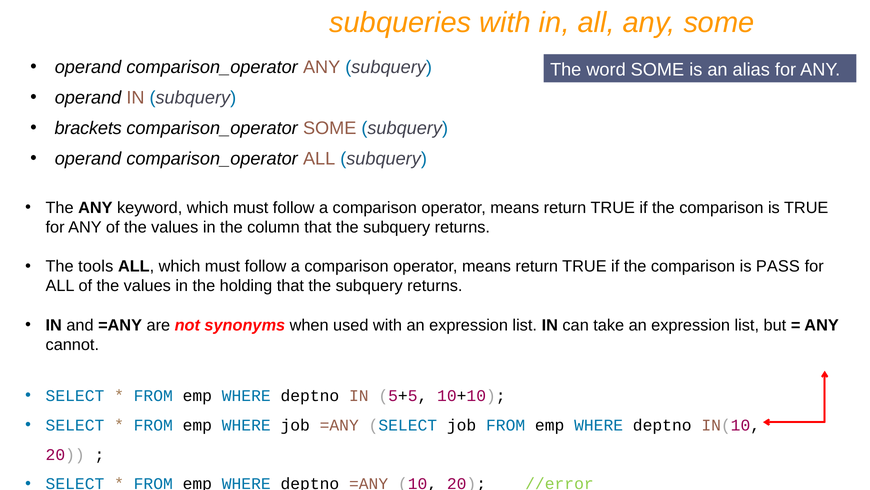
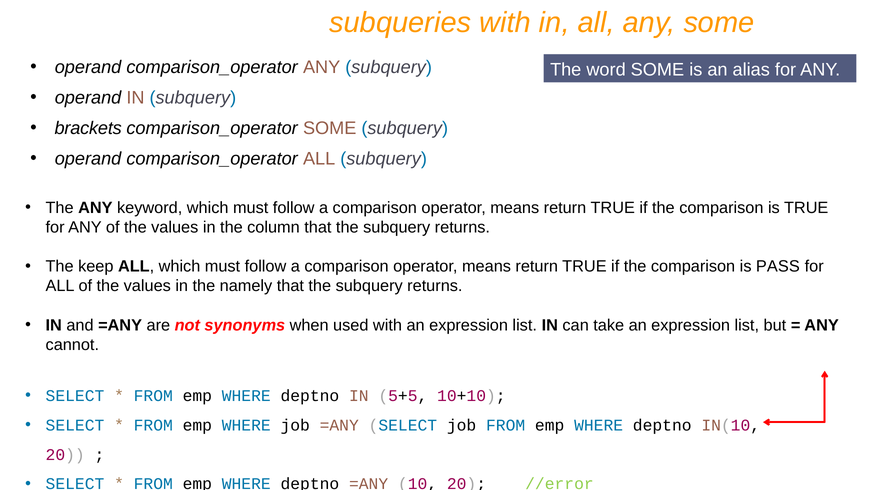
tools: tools -> keep (96, 266)
holding: holding -> namely (246, 286)
